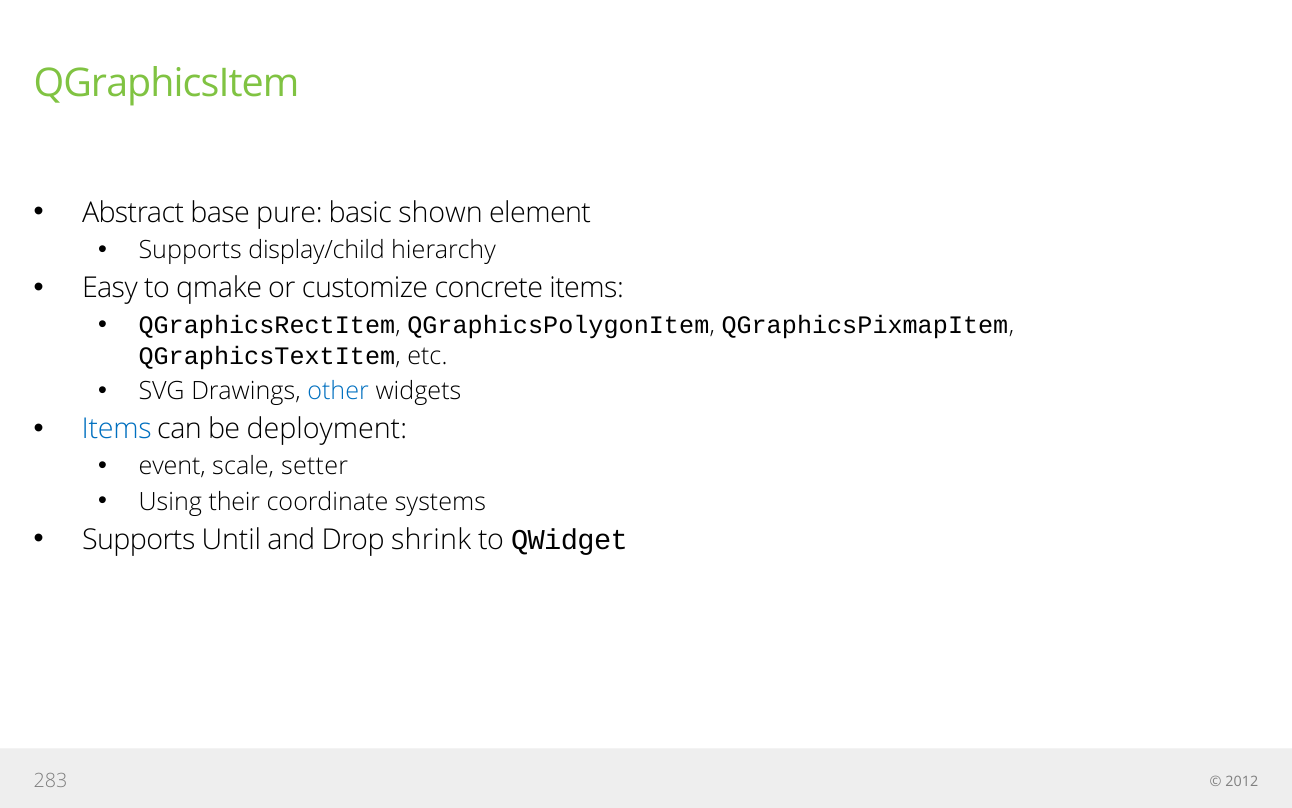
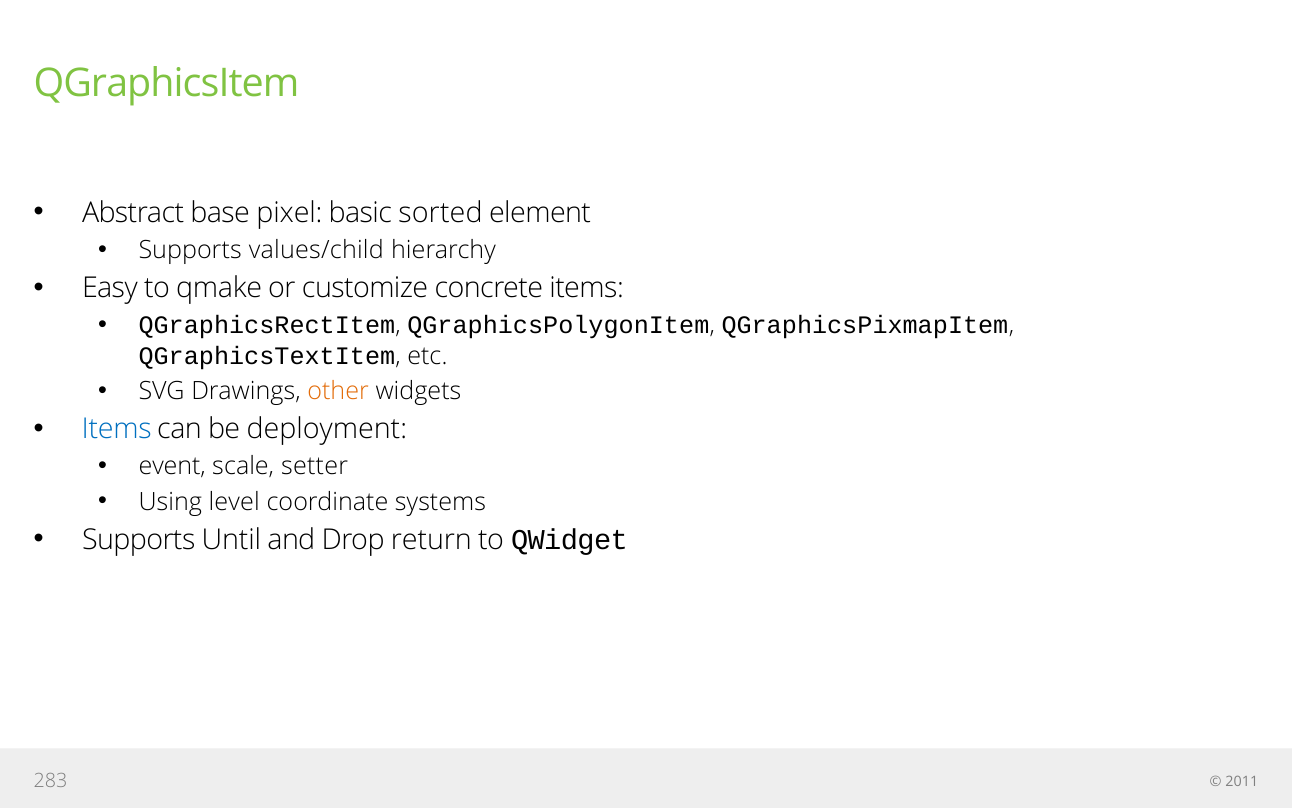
pure: pure -> pixel (289, 213)
shown: shown -> sorted (440, 213)
display/child: display/child -> values/child (316, 250)
other colour: blue -> orange (338, 391)
their: their -> level (234, 501)
shrink: shrink -> return (431, 540)
2012: 2012 -> 2011 (1242, 782)
